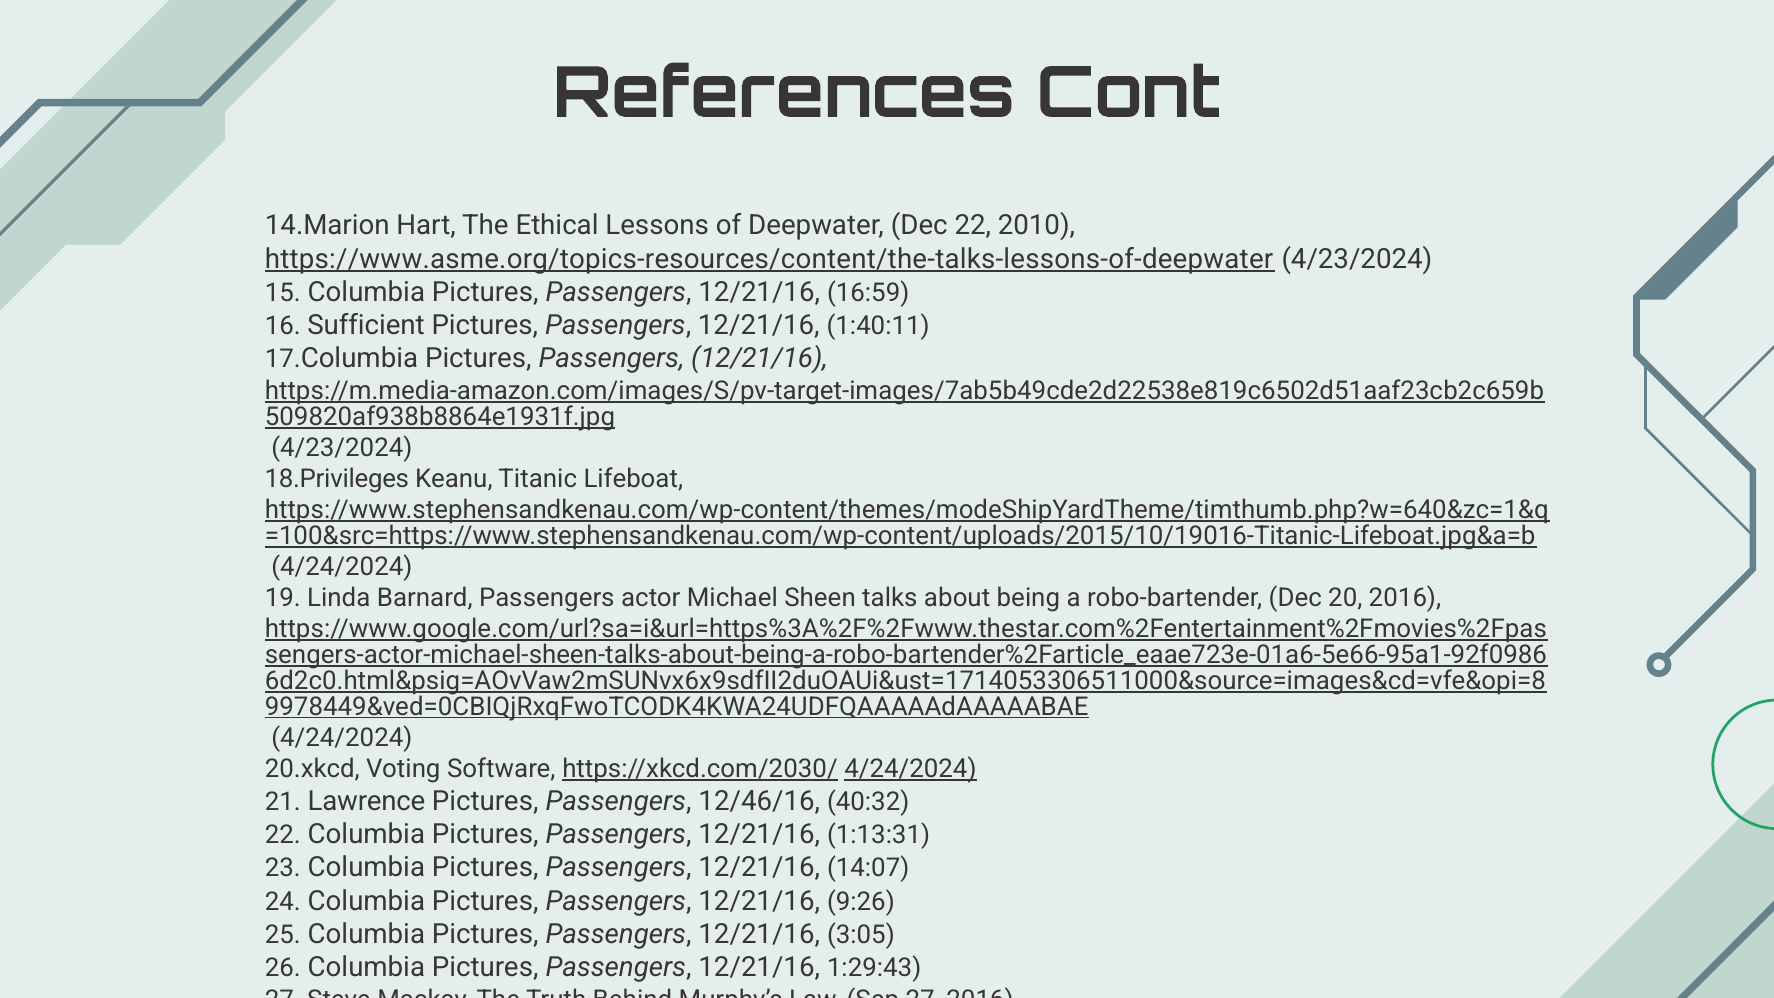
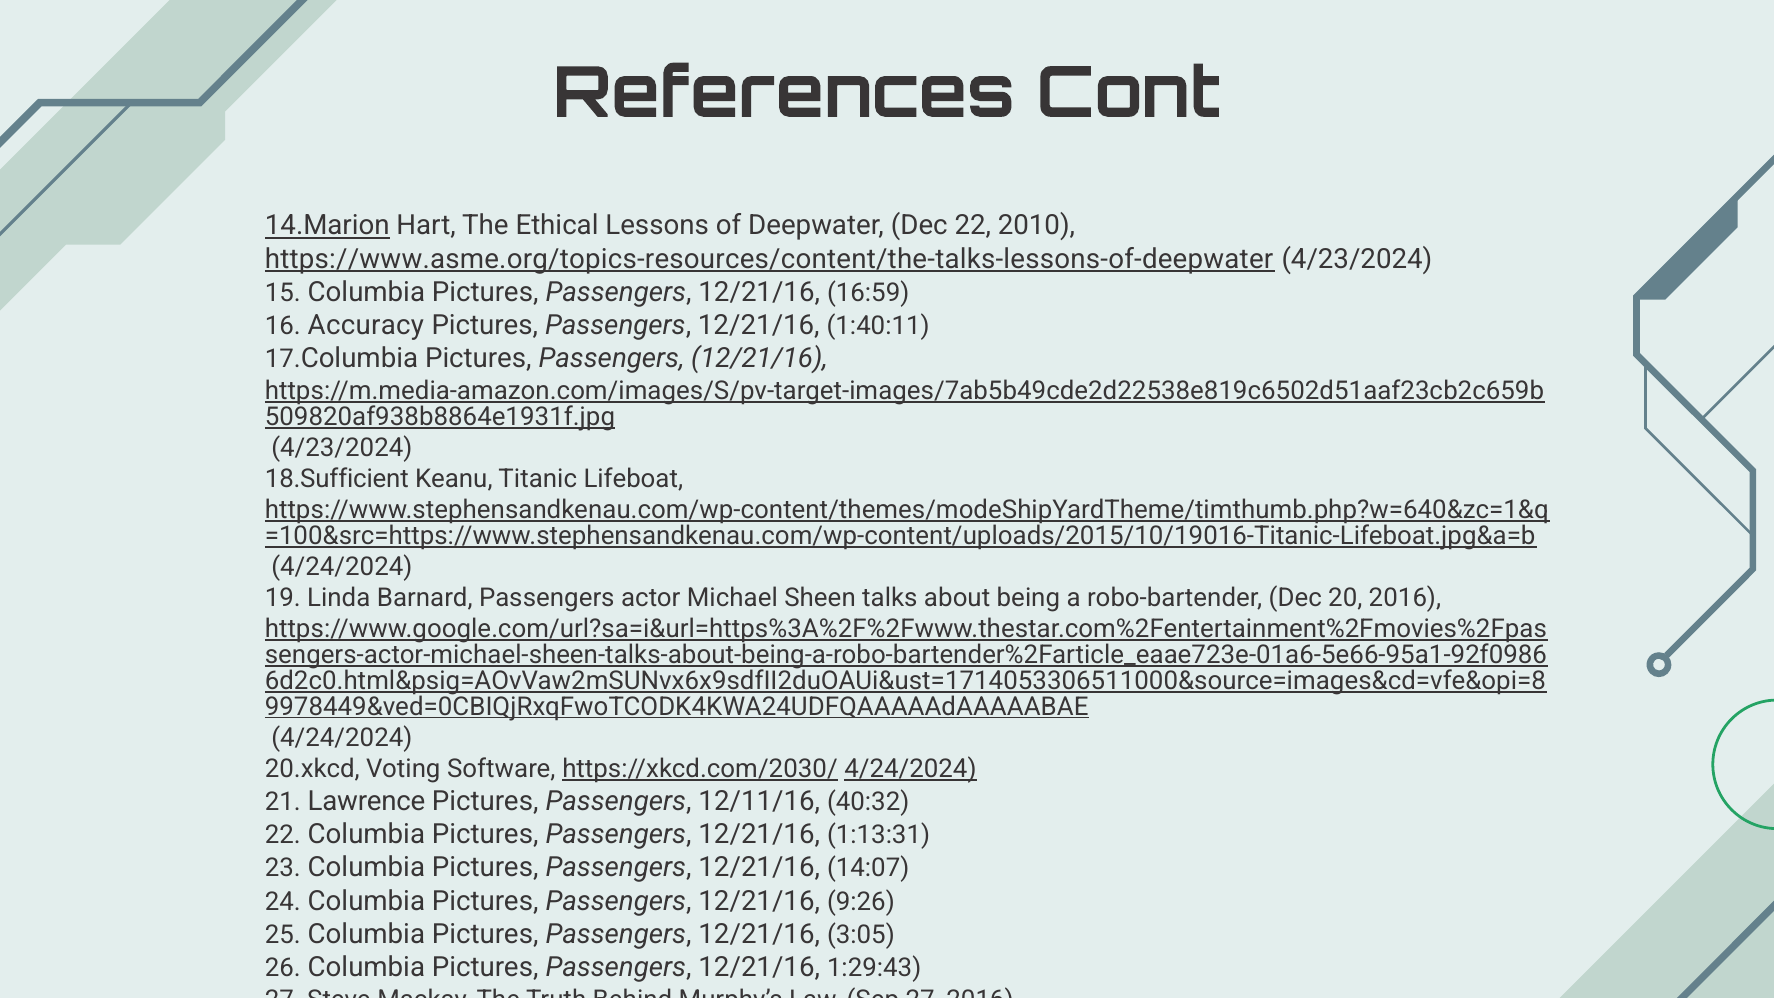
14.Marion underline: none -> present (327, 226)
Sufficient: Sufficient -> Accuracy (366, 326)
18.Privileges: 18.Privileges -> 18.Sufficient (337, 479)
12/46/16: 12/46/16 -> 12/11/16 (759, 801)
